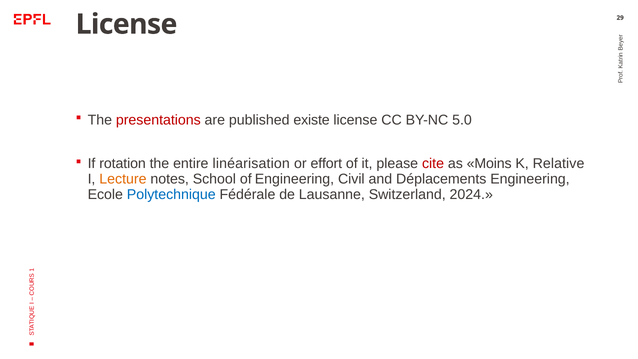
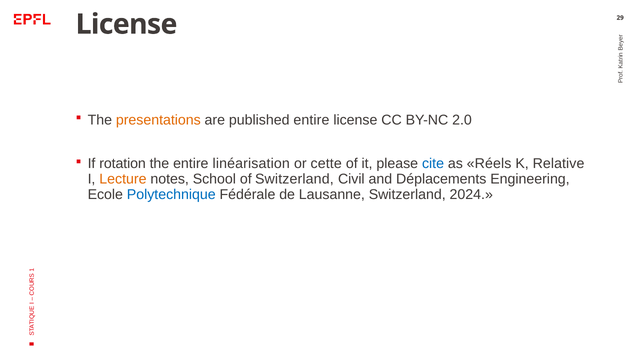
presentations colour: red -> orange (158, 120)
published existe: existe -> entire (311, 120)
5.0: 5.0 -> 2.0 (462, 120)
effort: effort -> cette (326, 164)
cite colour: red -> blue (433, 164)
Moins: Moins -> Réels (489, 164)
of Engineering: Engineering -> Switzerland (294, 179)
